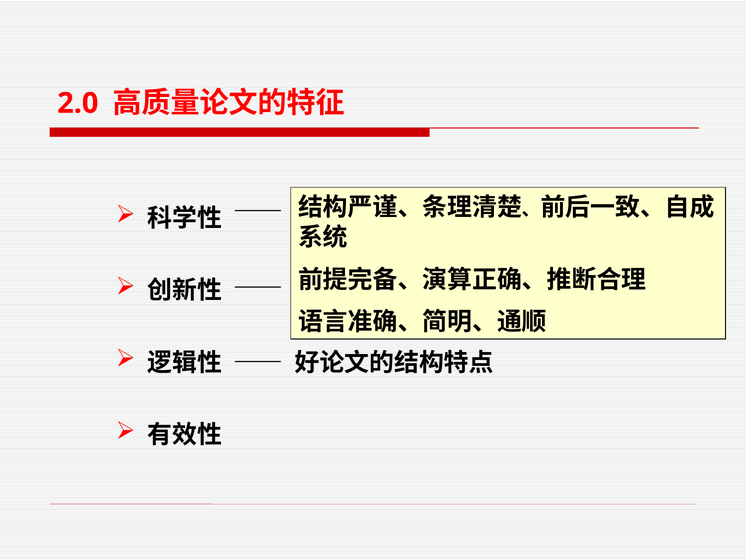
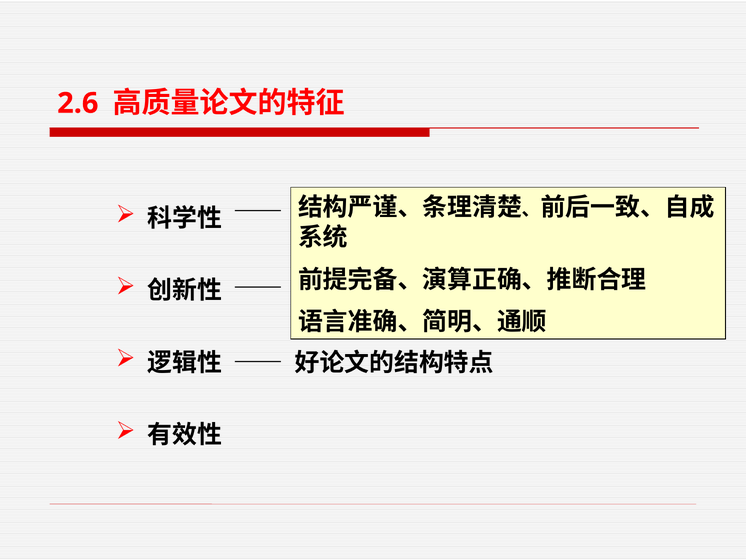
2.0: 2.0 -> 2.6 (78, 103)
